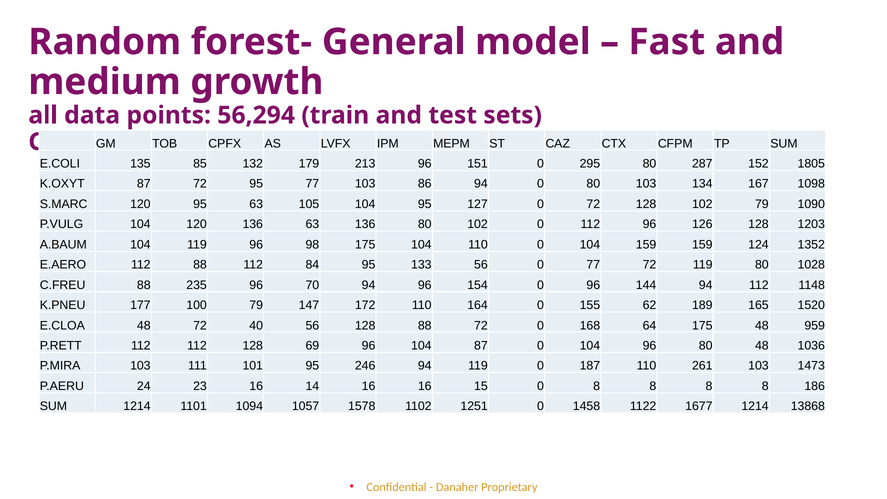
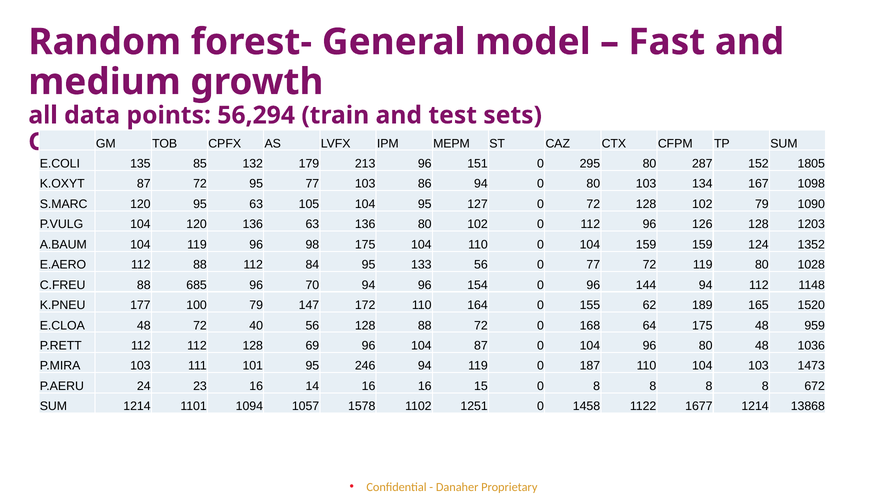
235: 235 -> 685 (197, 285)
110 261: 261 -> 104 (702, 366)
186: 186 -> 672 (815, 386)
